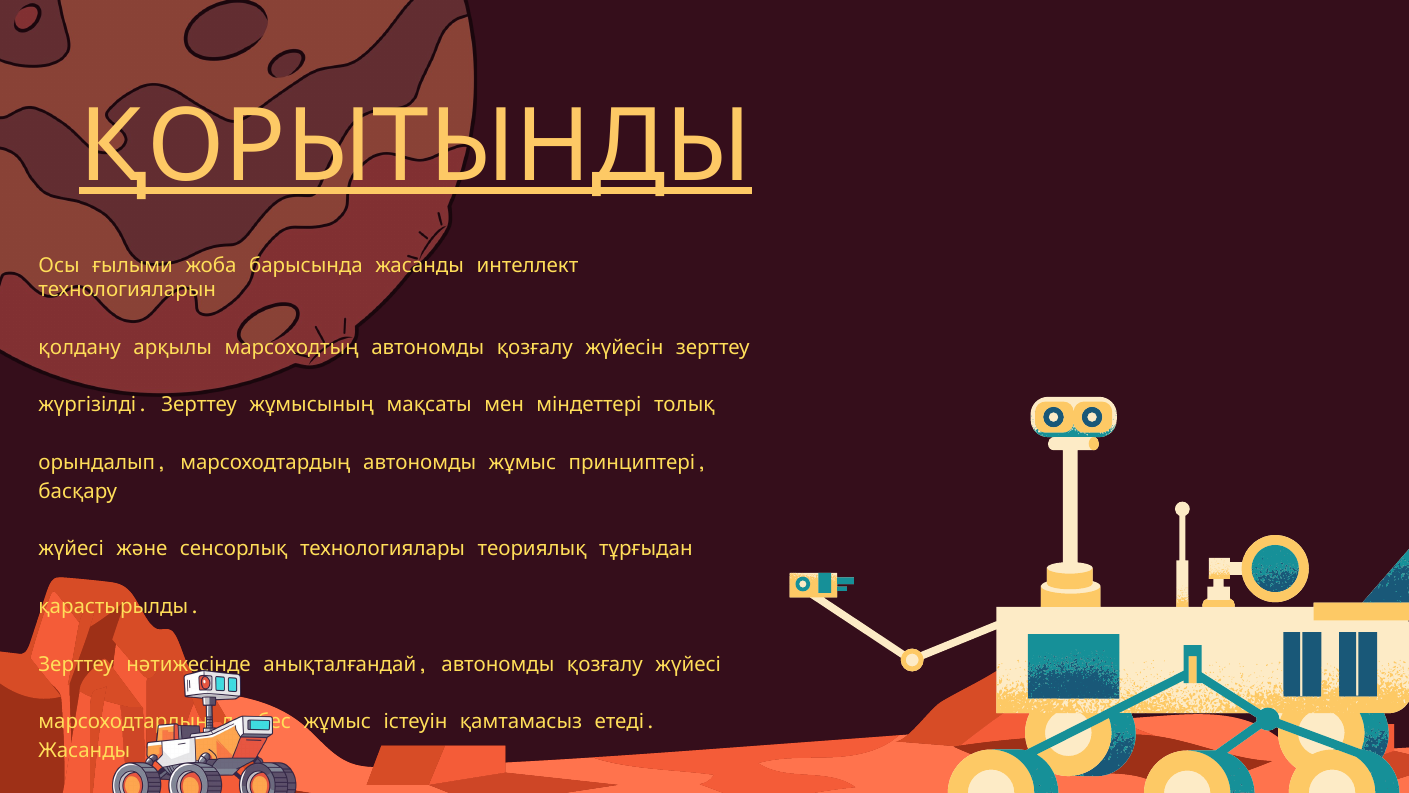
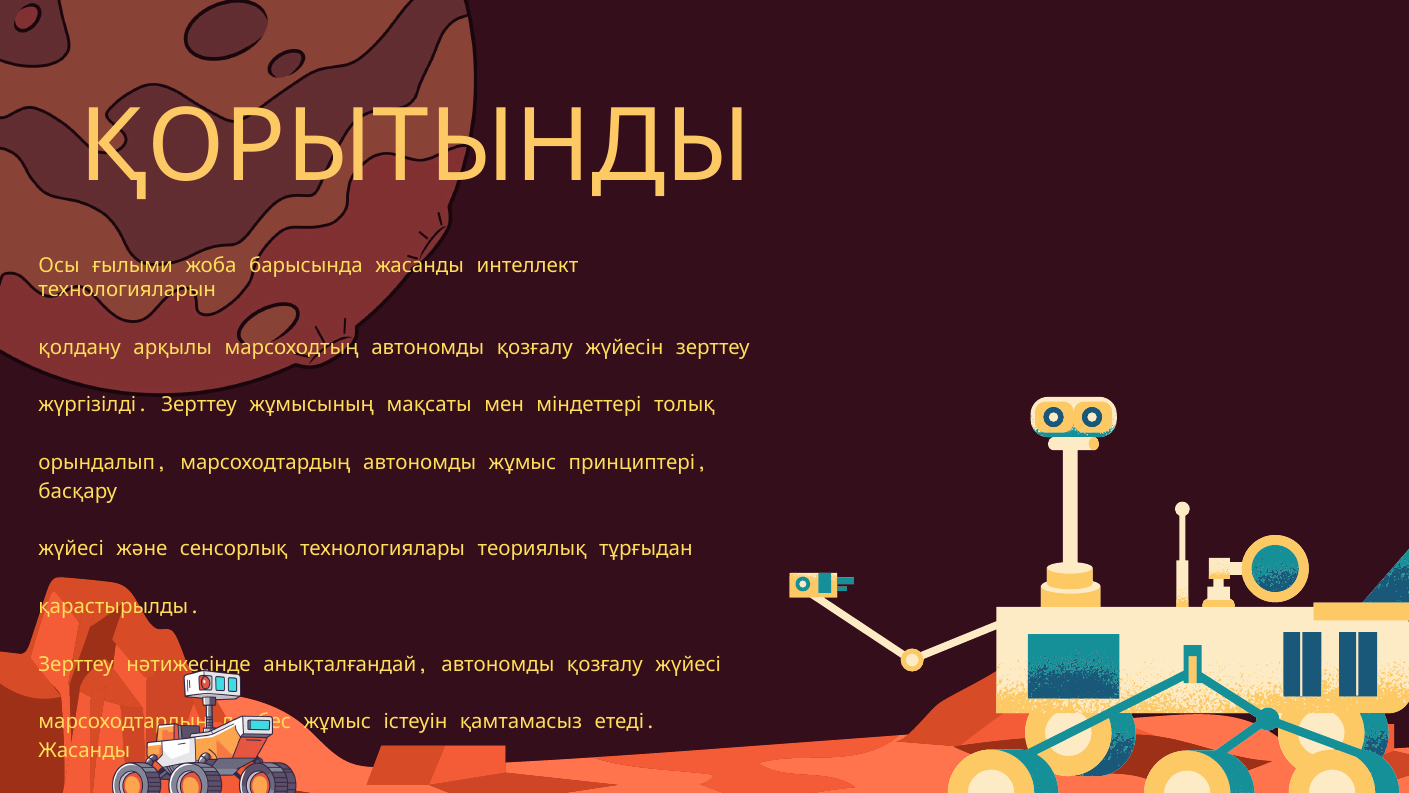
ҚОРЫТЫНДЫ underline: present -> none (416, 147)
